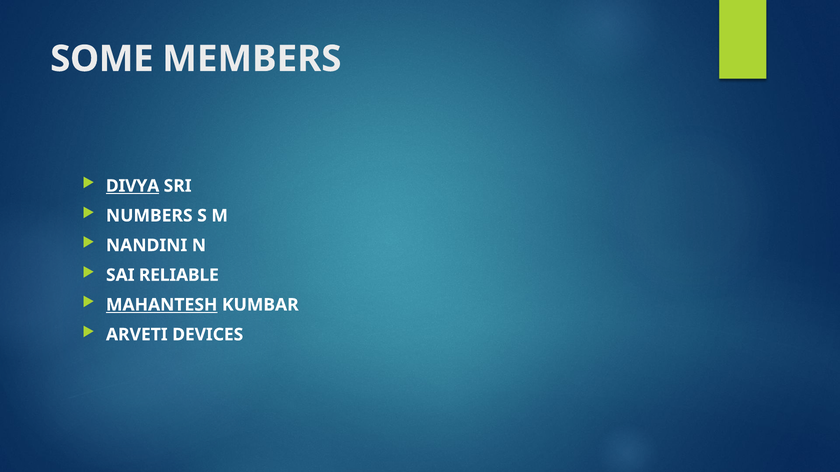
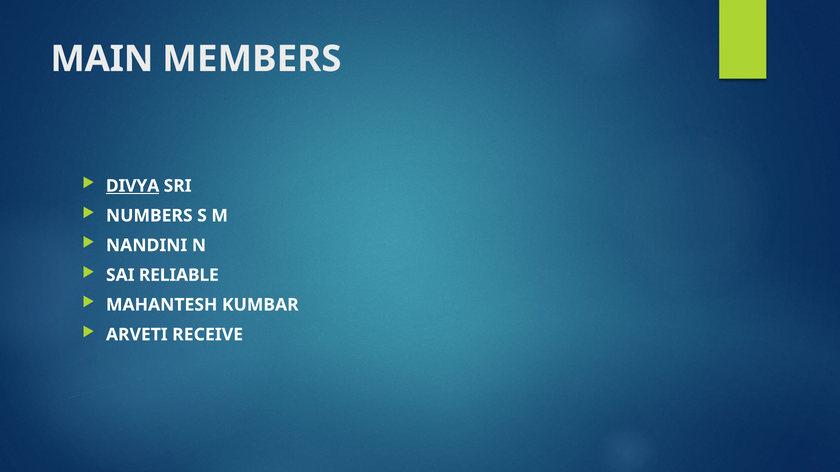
SOME: SOME -> MAIN (102, 59)
MAHANTESH underline: present -> none (162, 305)
DEVICES: DEVICES -> RECEIVE (208, 335)
